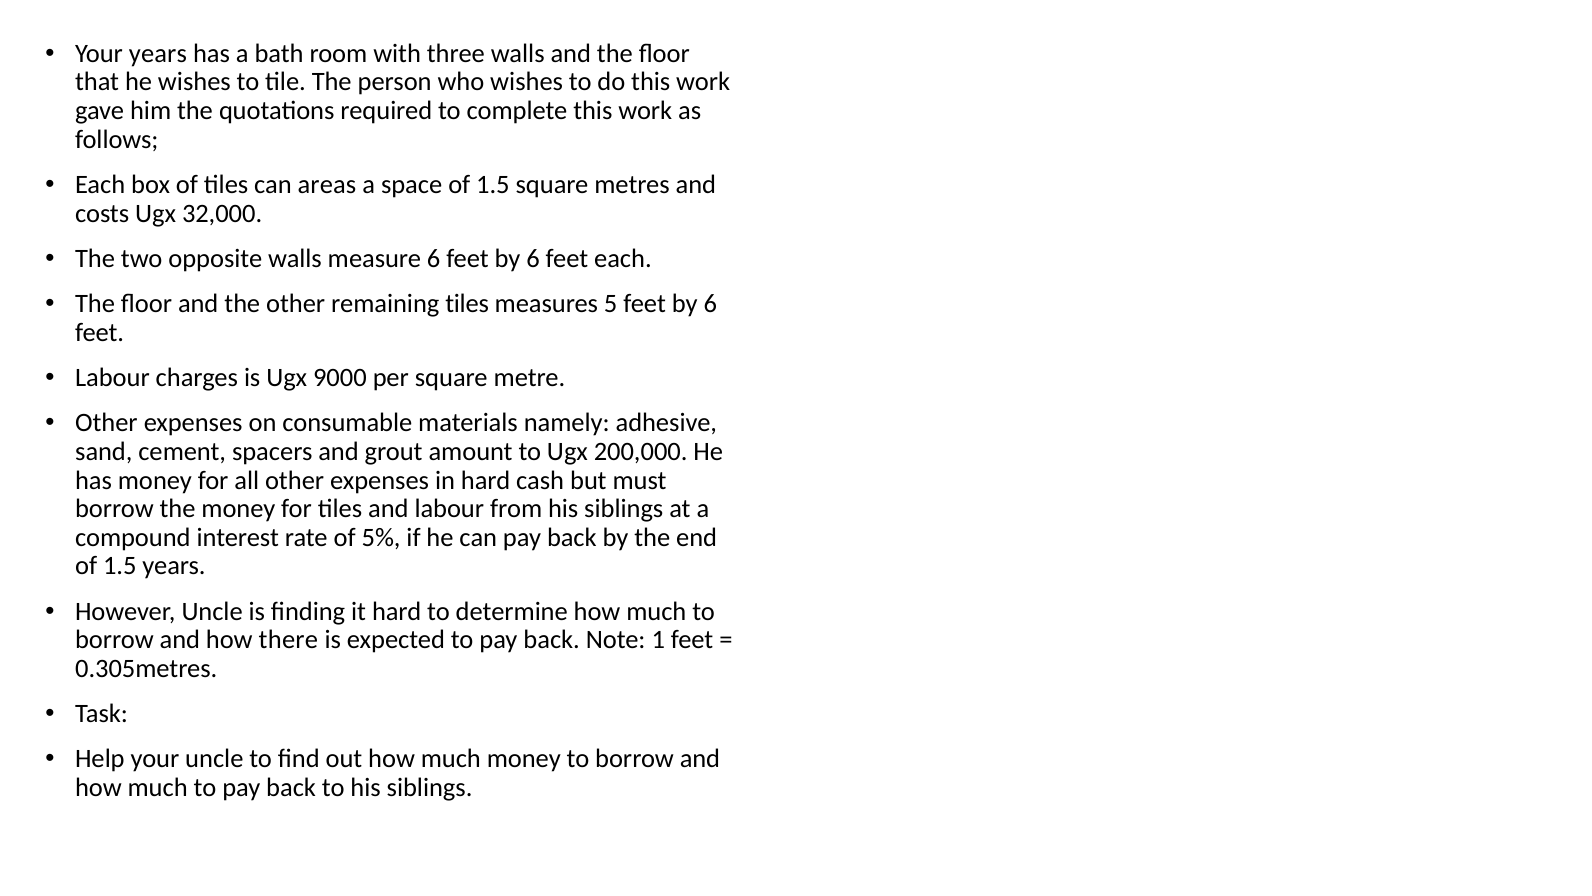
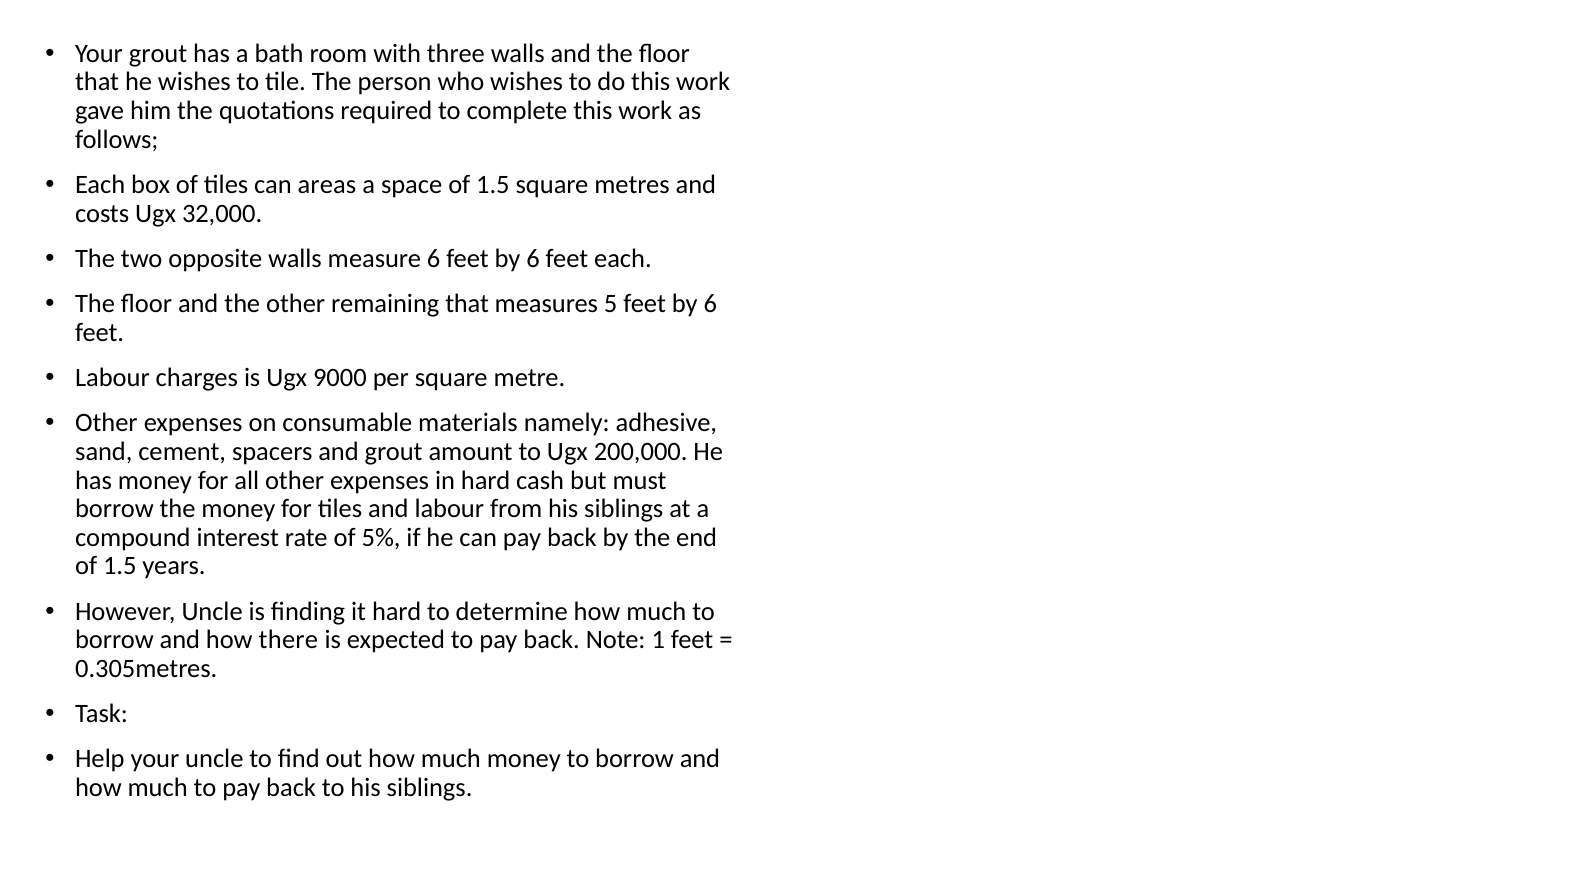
Your years: years -> grout (158, 53)
remaining tiles: tiles -> that (467, 304)
